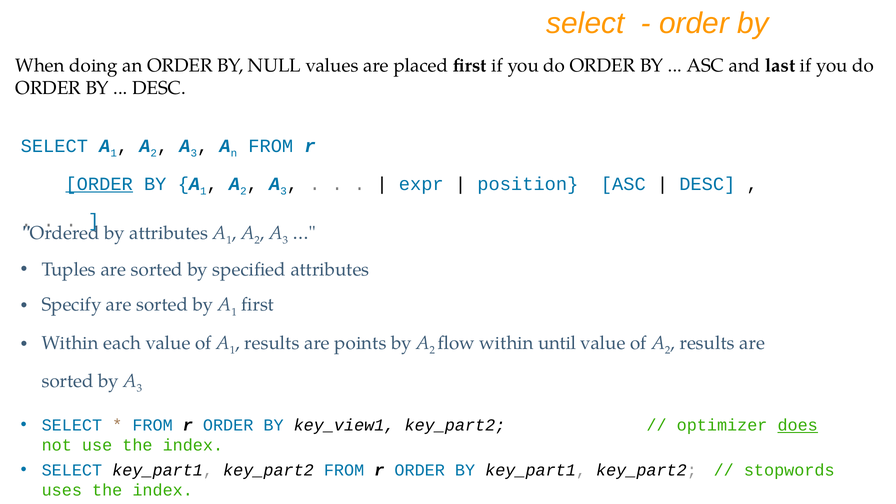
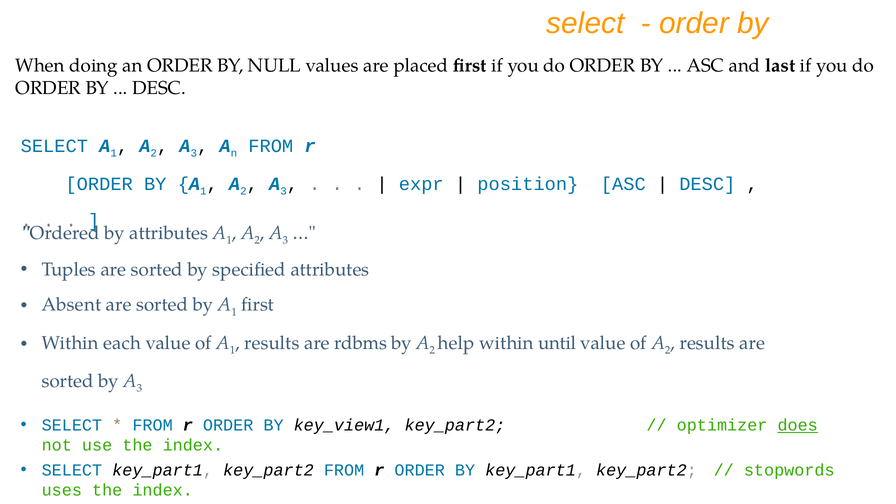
ORDER underline: present -> none (99, 184)
Specify: Specify -> Absent (71, 305)
points: points -> rdbms (361, 343)
flow: flow -> help (456, 343)
